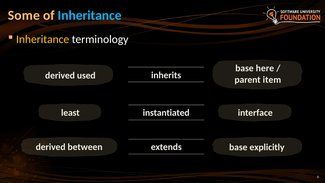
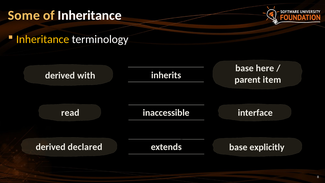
Inheritance colour: light blue -> white (90, 15)
used: used -> with (86, 76)
least: least -> read (70, 113)
instantiated: instantiated -> inaccessible (166, 113)
between: between -> declared (85, 147)
